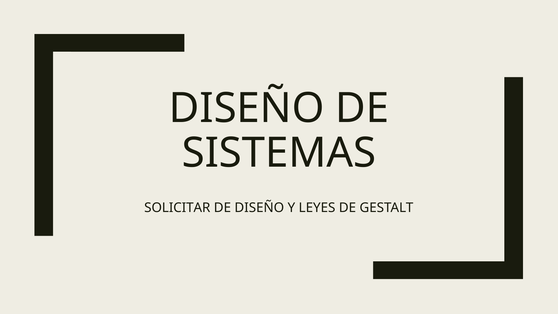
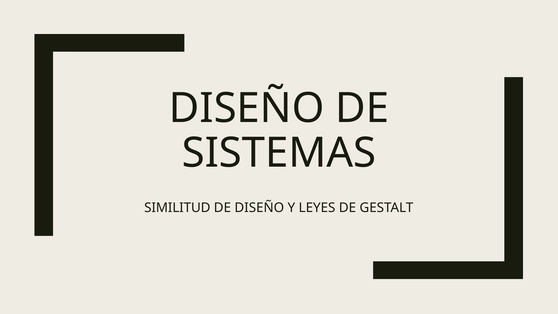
SOLICITAR: SOLICITAR -> SIMILITUD (177, 208)
